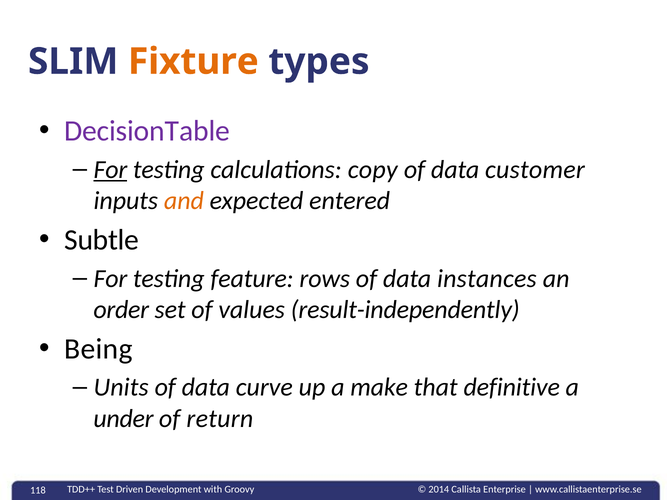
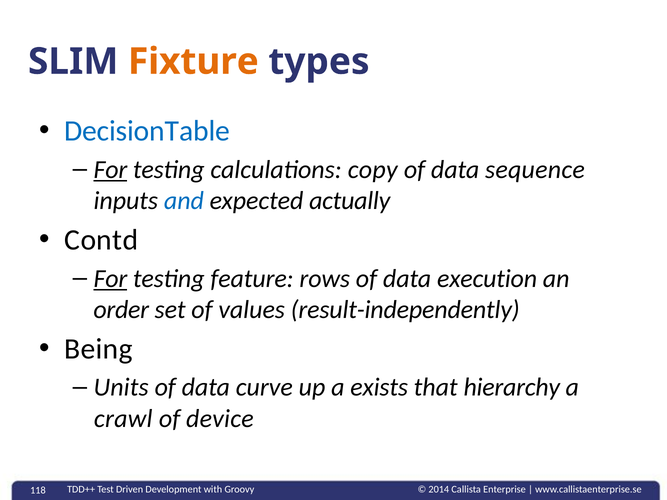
DecisionTable colour: purple -> blue (147, 131)
customer: customer -> sequence (535, 170)
and colour: orange -> blue (184, 201)
entered: entered -> actually (350, 201)
Subtle: Subtle -> Contd (101, 240)
For underline: none -> present (110, 279)
instances: instances -> execution (487, 279)
make: make -> exists (379, 388)
definitive: definitive -> hierarchy (512, 388)
under: under -> crawl (123, 419)
return: return -> device (220, 419)
